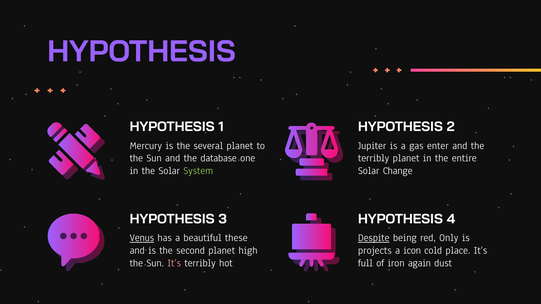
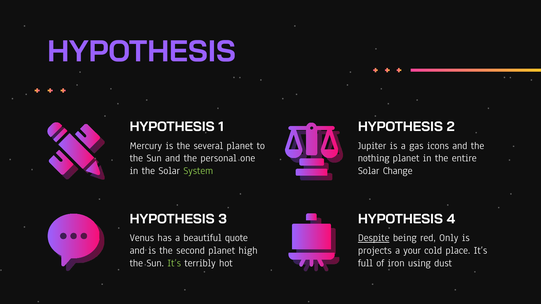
enter: enter -> icons (438, 146)
database: database -> personal (219, 158)
terribly: terribly -> nothing (374, 158)
Venus underline: present -> none (142, 238)
these: these -> quote (236, 238)
icon: icon -> your (412, 251)
It’s colour: pink -> light green (174, 263)
again: again -> using (419, 263)
